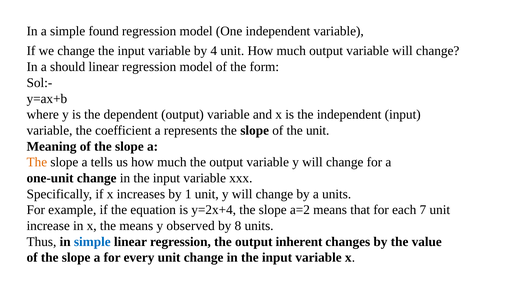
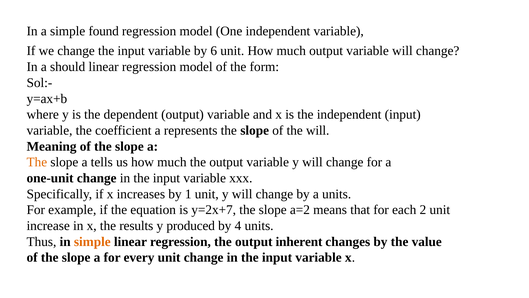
4: 4 -> 6 (214, 51)
the unit: unit -> will (318, 130)
y=2x+4: y=2x+4 -> y=2x+7 (214, 210)
7: 7 -> 2 (423, 210)
the means: means -> results (136, 225)
observed: observed -> produced (191, 225)
8: 8 -> 4 (238, 225)
simple colour: blue -> orange (92, 241)
